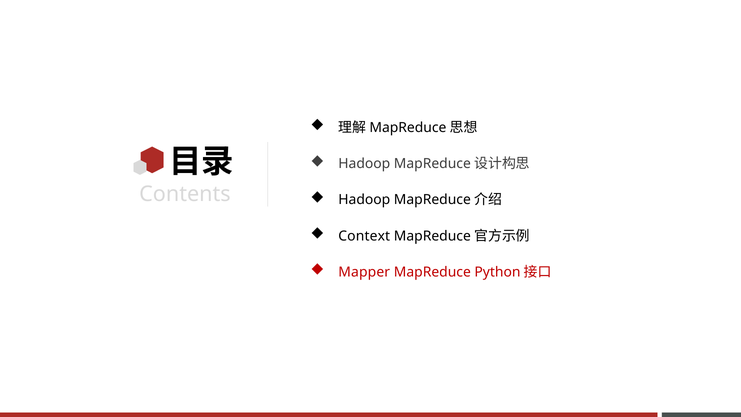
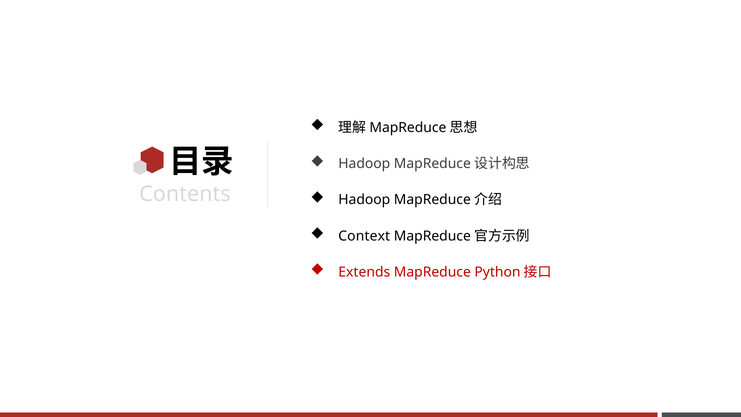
Mapper: Mapper -> Extends (364, 272)
